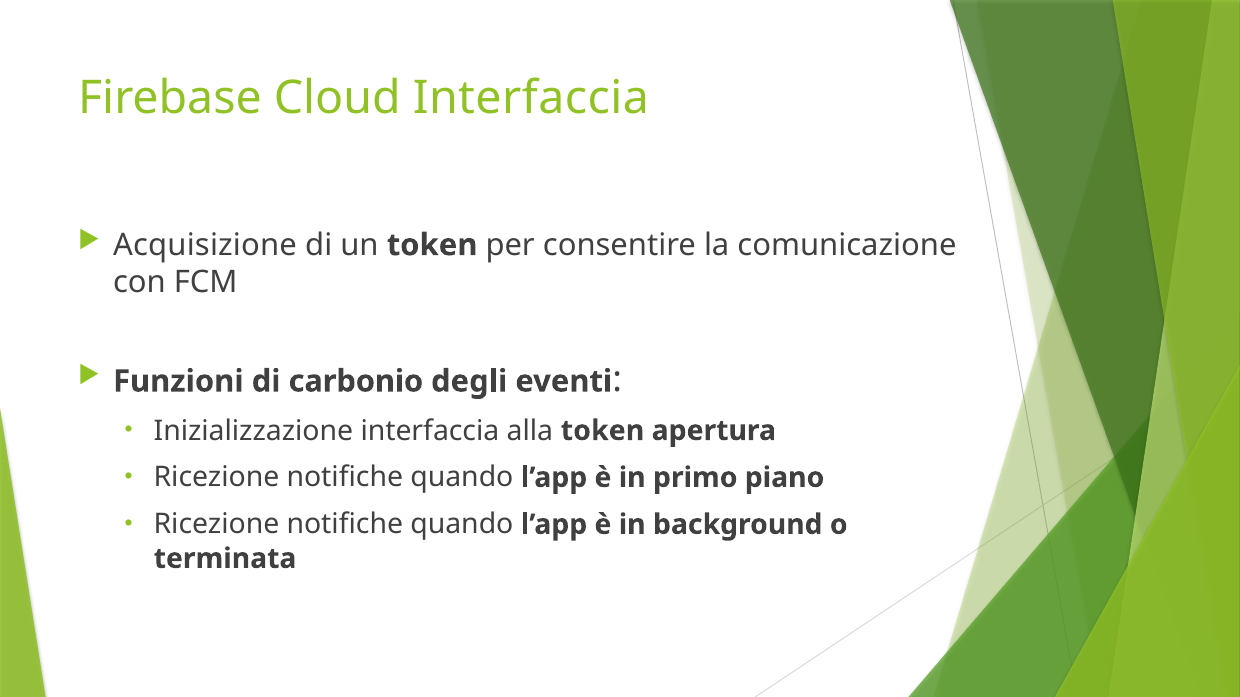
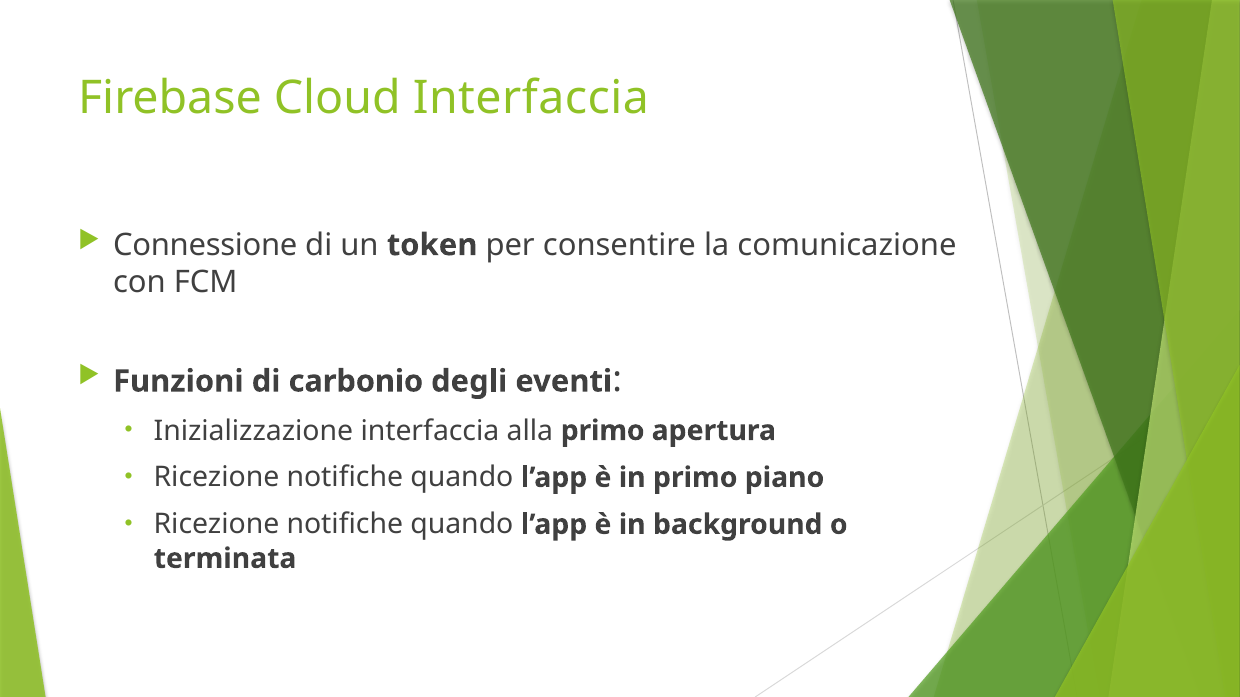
Acquisizione: Acquisizione -> Connessione (205, 245)
alla token: token -> primo (603, 431)
